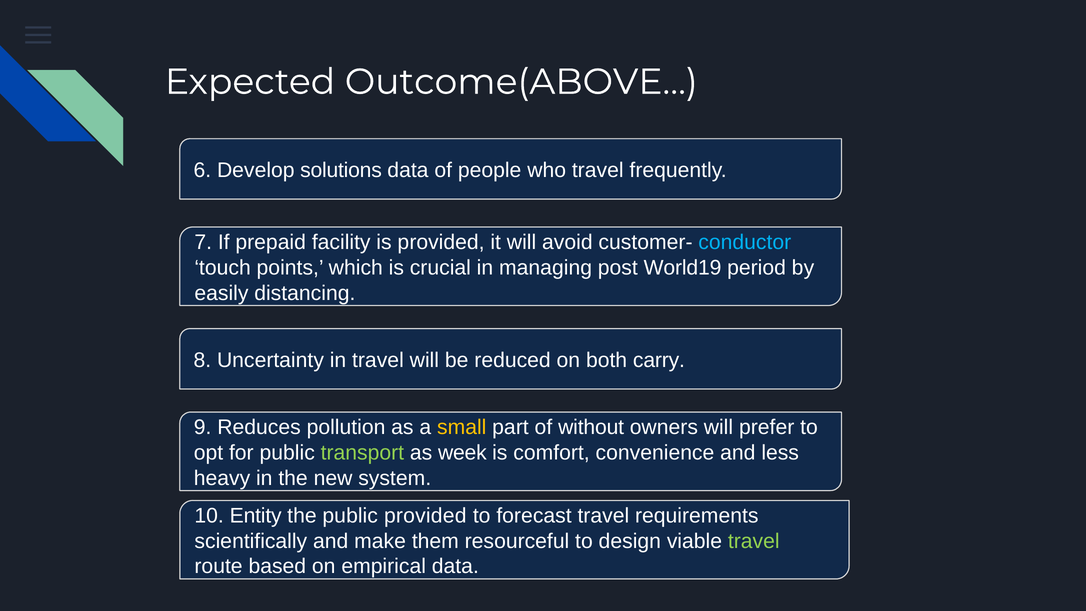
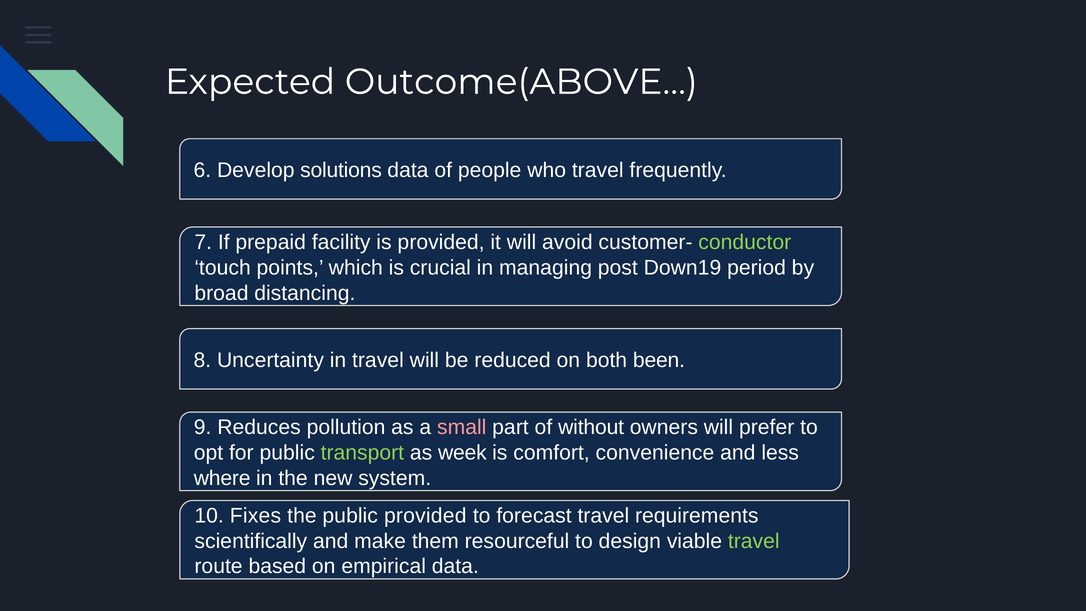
conductor colour: light blue -> light green (745, 242)
World19: World19 -> Down19 (682, 268)
easily: easily -> broad (221, 293)
carry: carry -> been (659, 360)
small colour: yellow -> pink (462, 427)
heavy: heavy -> where (222, 478)
Entity: Entity -> Fixes (255, 516)
